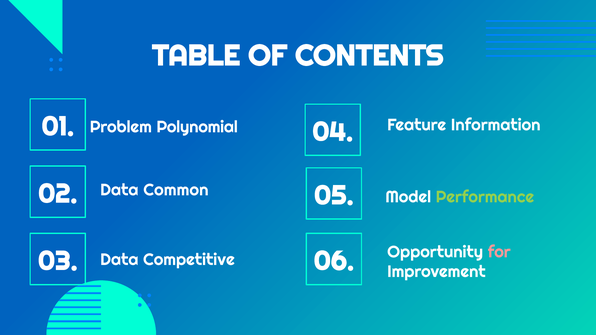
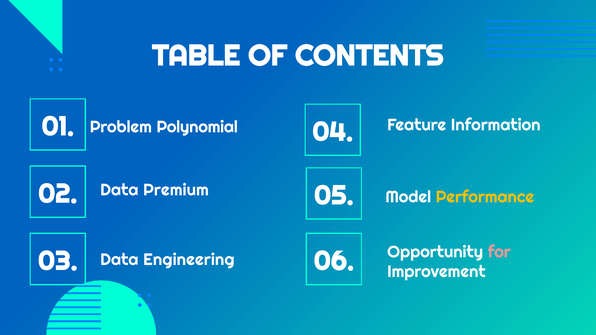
Common: Common -> Premium (176, 190)
Performance colour: light green -> yellow (485, 197)
Competitive: Competitive -> Engineering (189, 260)
